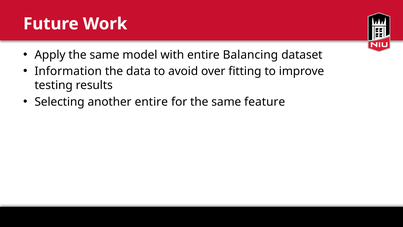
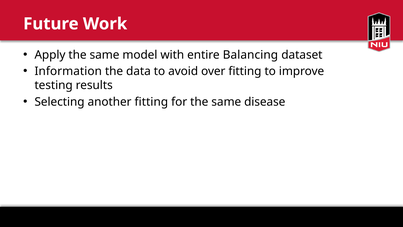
another entire: entire -> fitting (151, 102)
feature: feature -> disease (265, 102)
